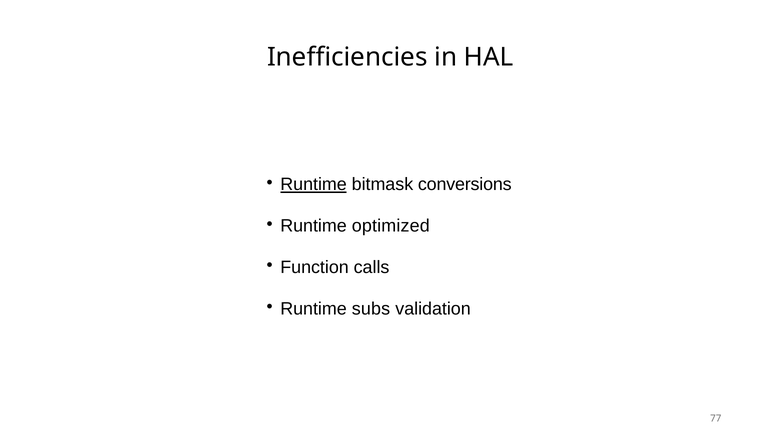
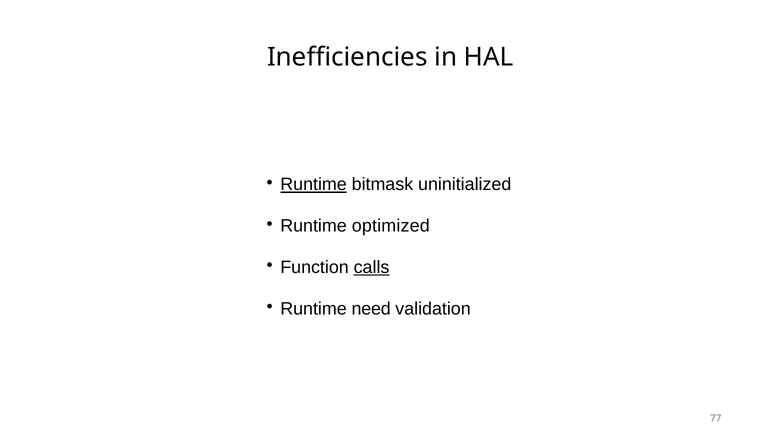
conversions: conversions -> uninitialized (465, 185)
calls underline: none -> present (372, 268)
subs: subs -> need (371, 309)
